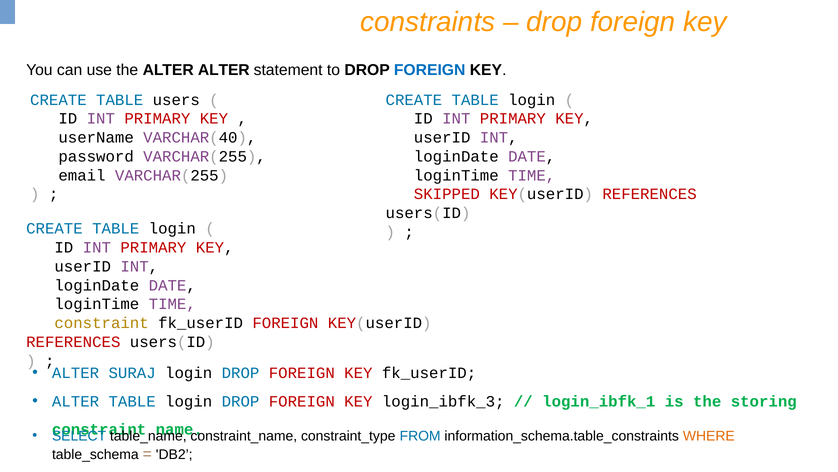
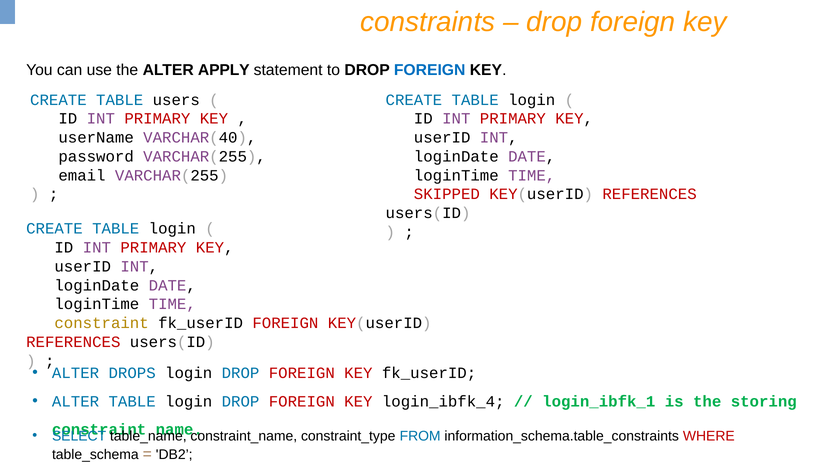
ALTER ALTER: ALTER -> APPLY (224, 70)
SURAJ: SURAJ -> DROPS (132, 373)
login_ibfk_3: login_ibfk_3 -> login_ibfk_4 (443, 401)
WHERE colour: orange -> red (709, 436)
